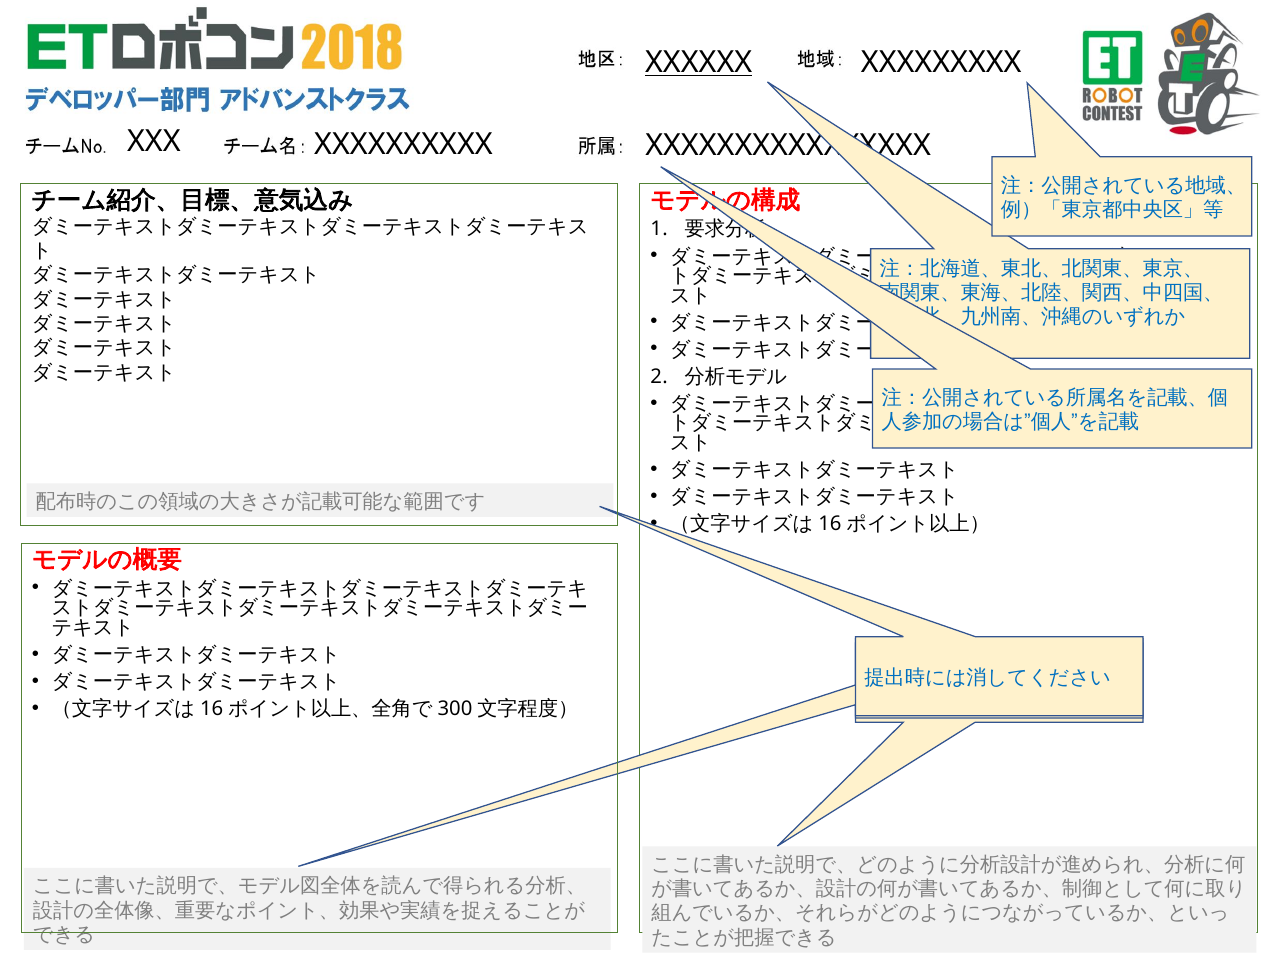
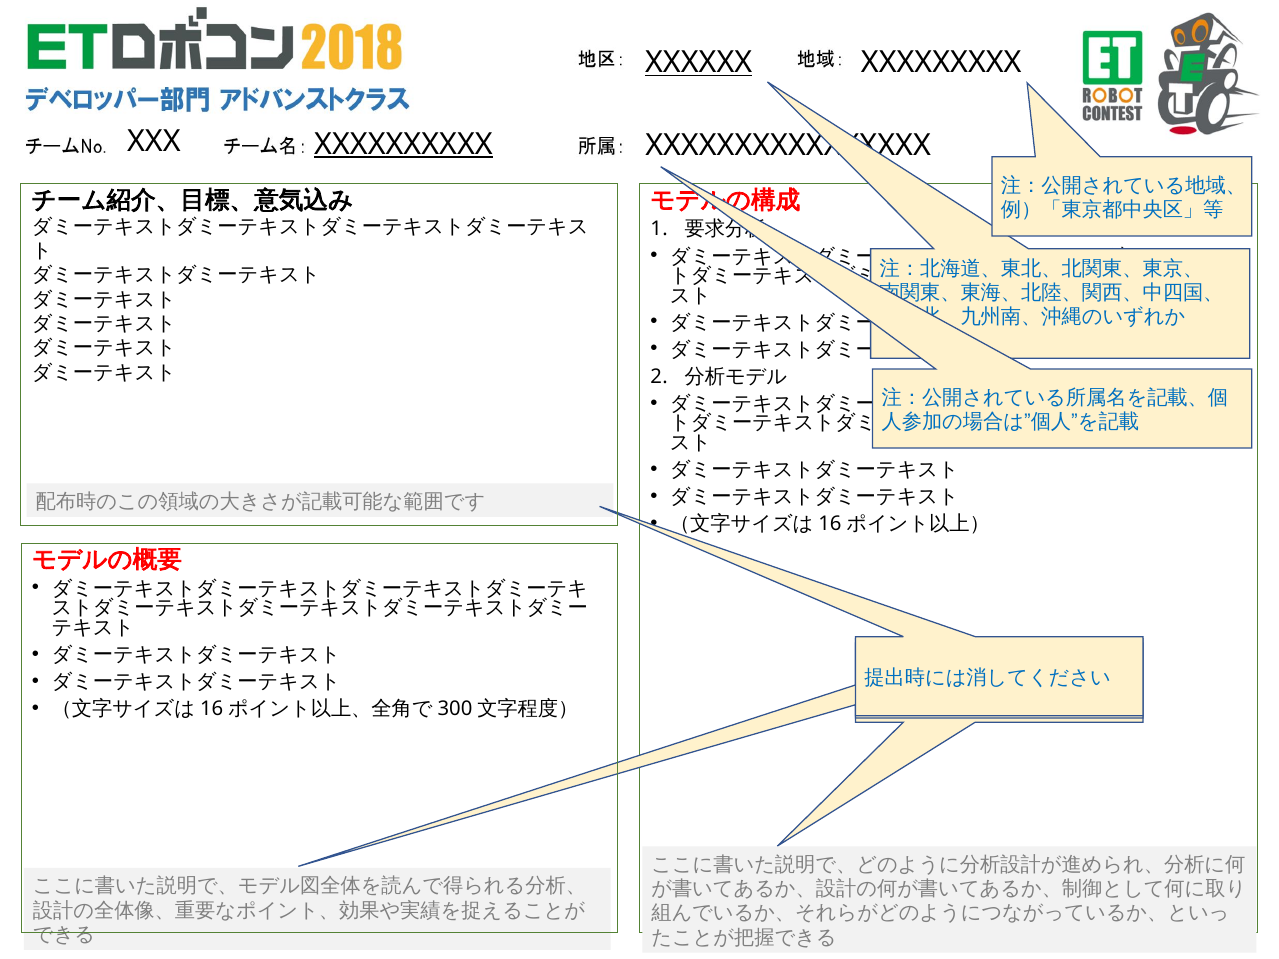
XXXXXXXXXX underline: none -> present (403, 144)
